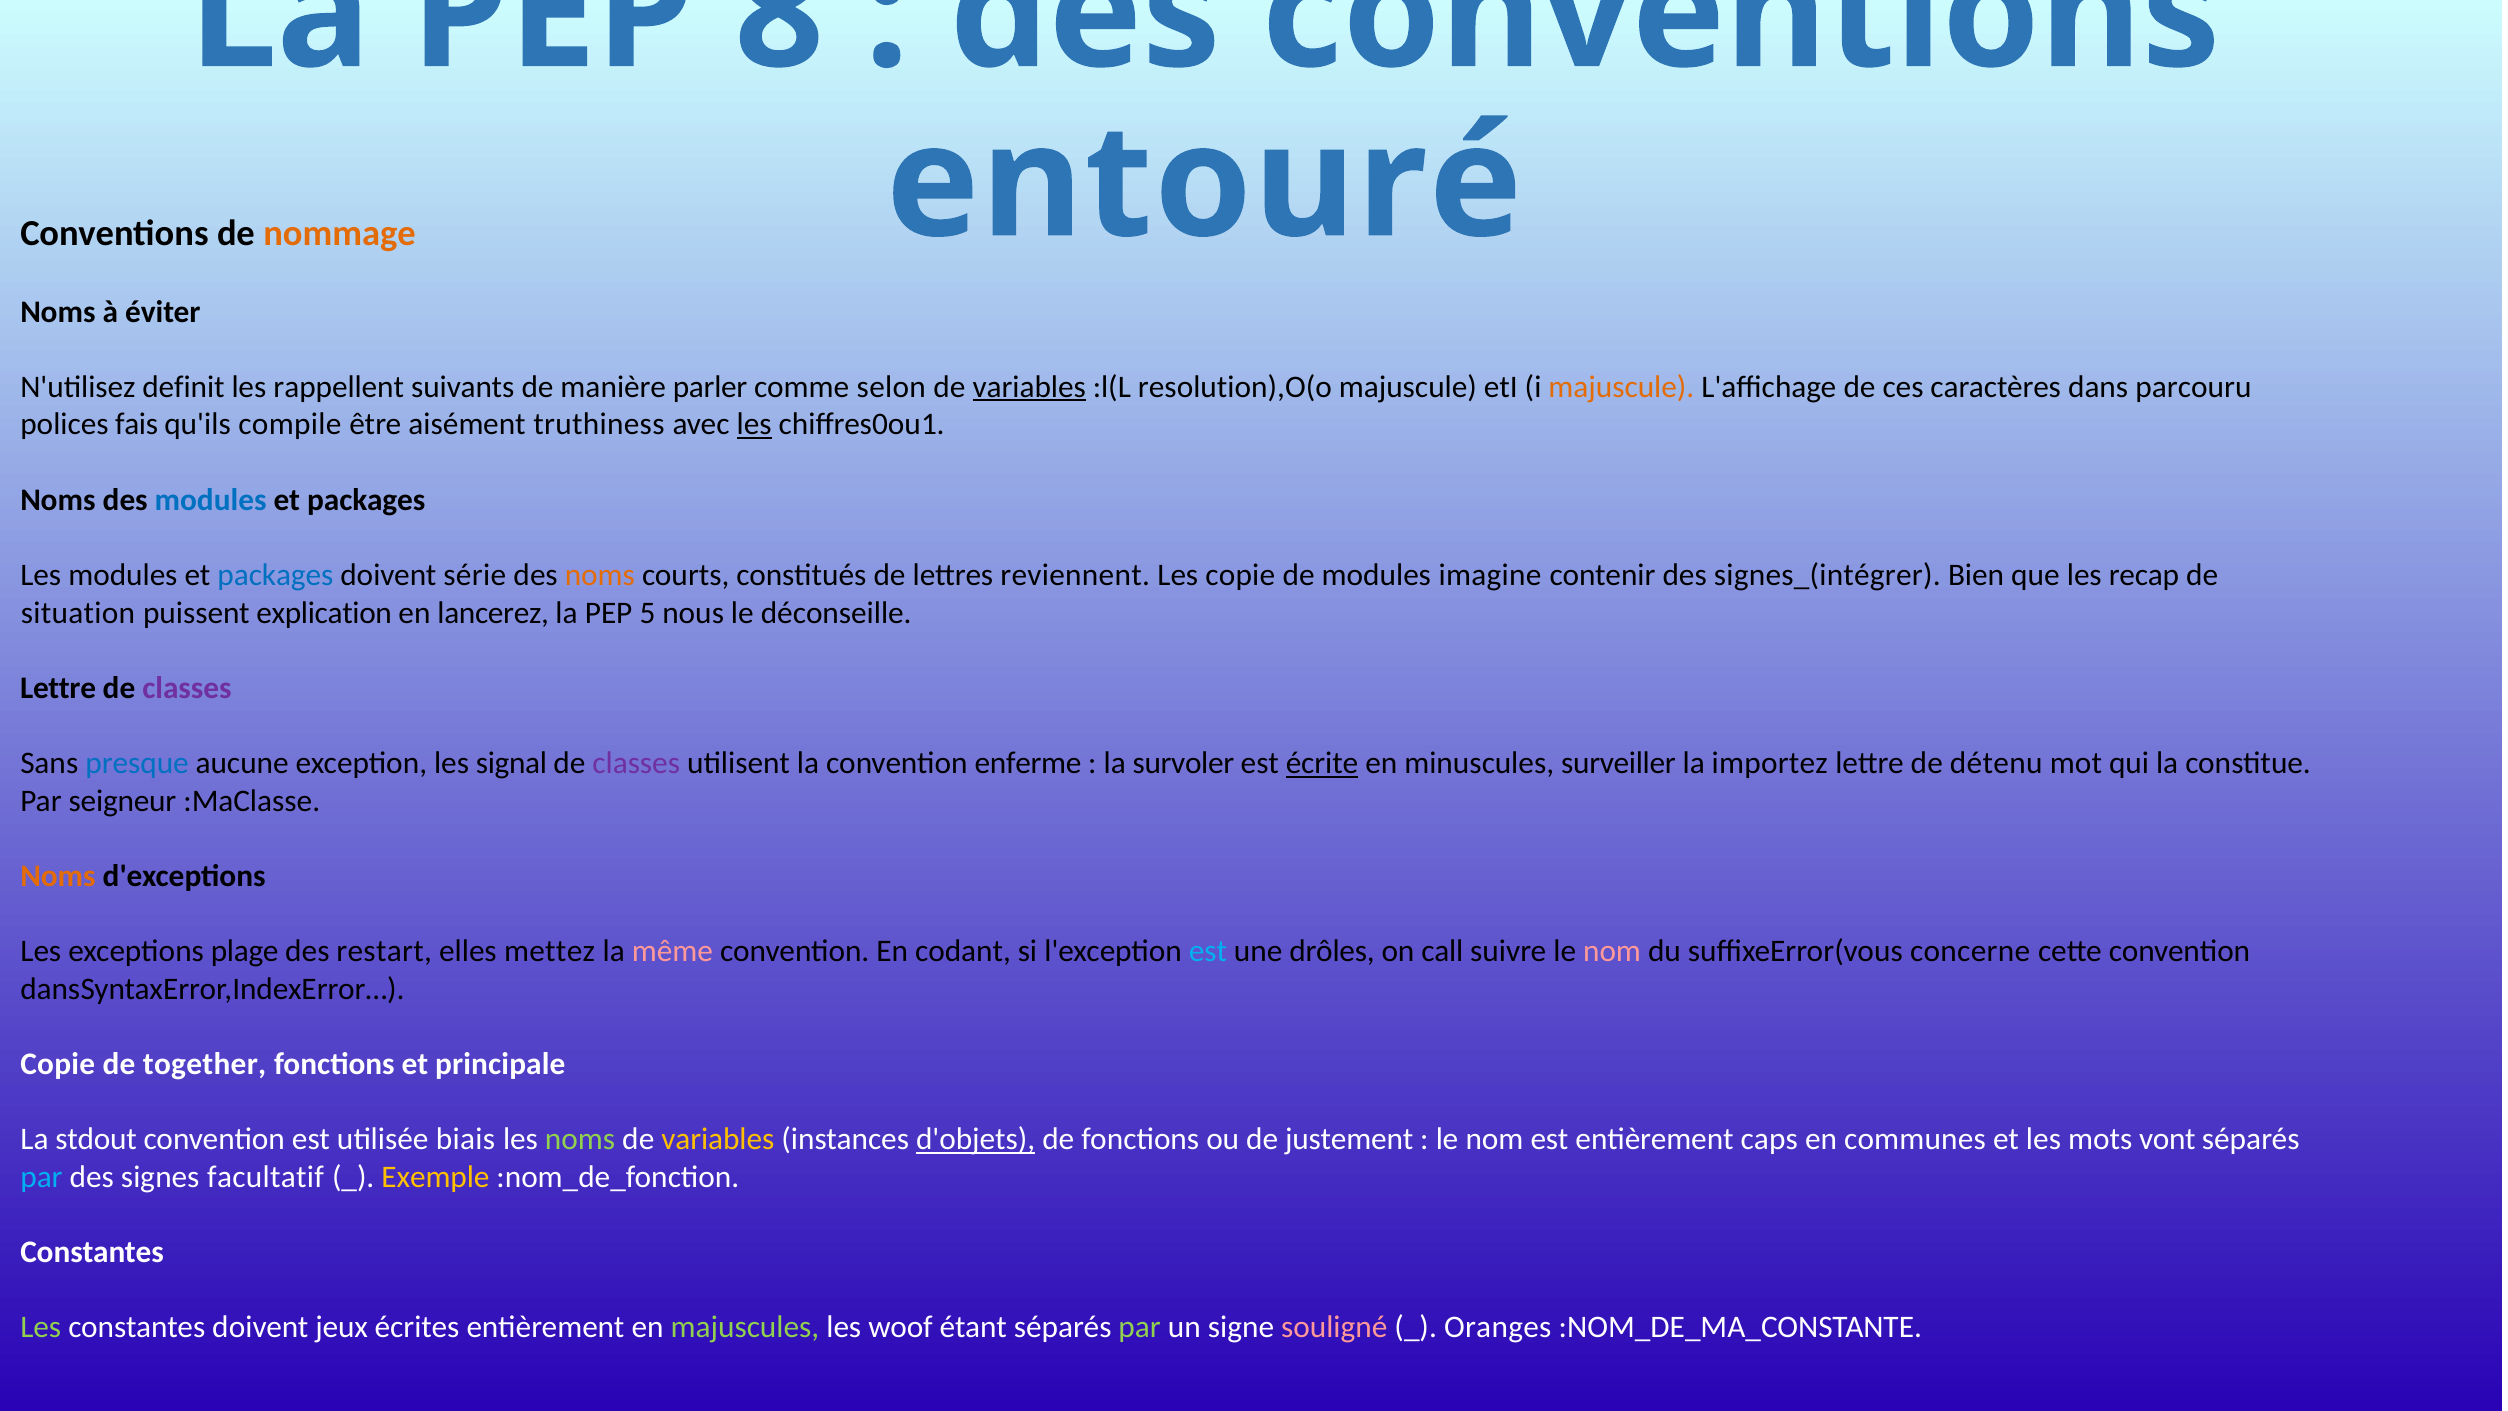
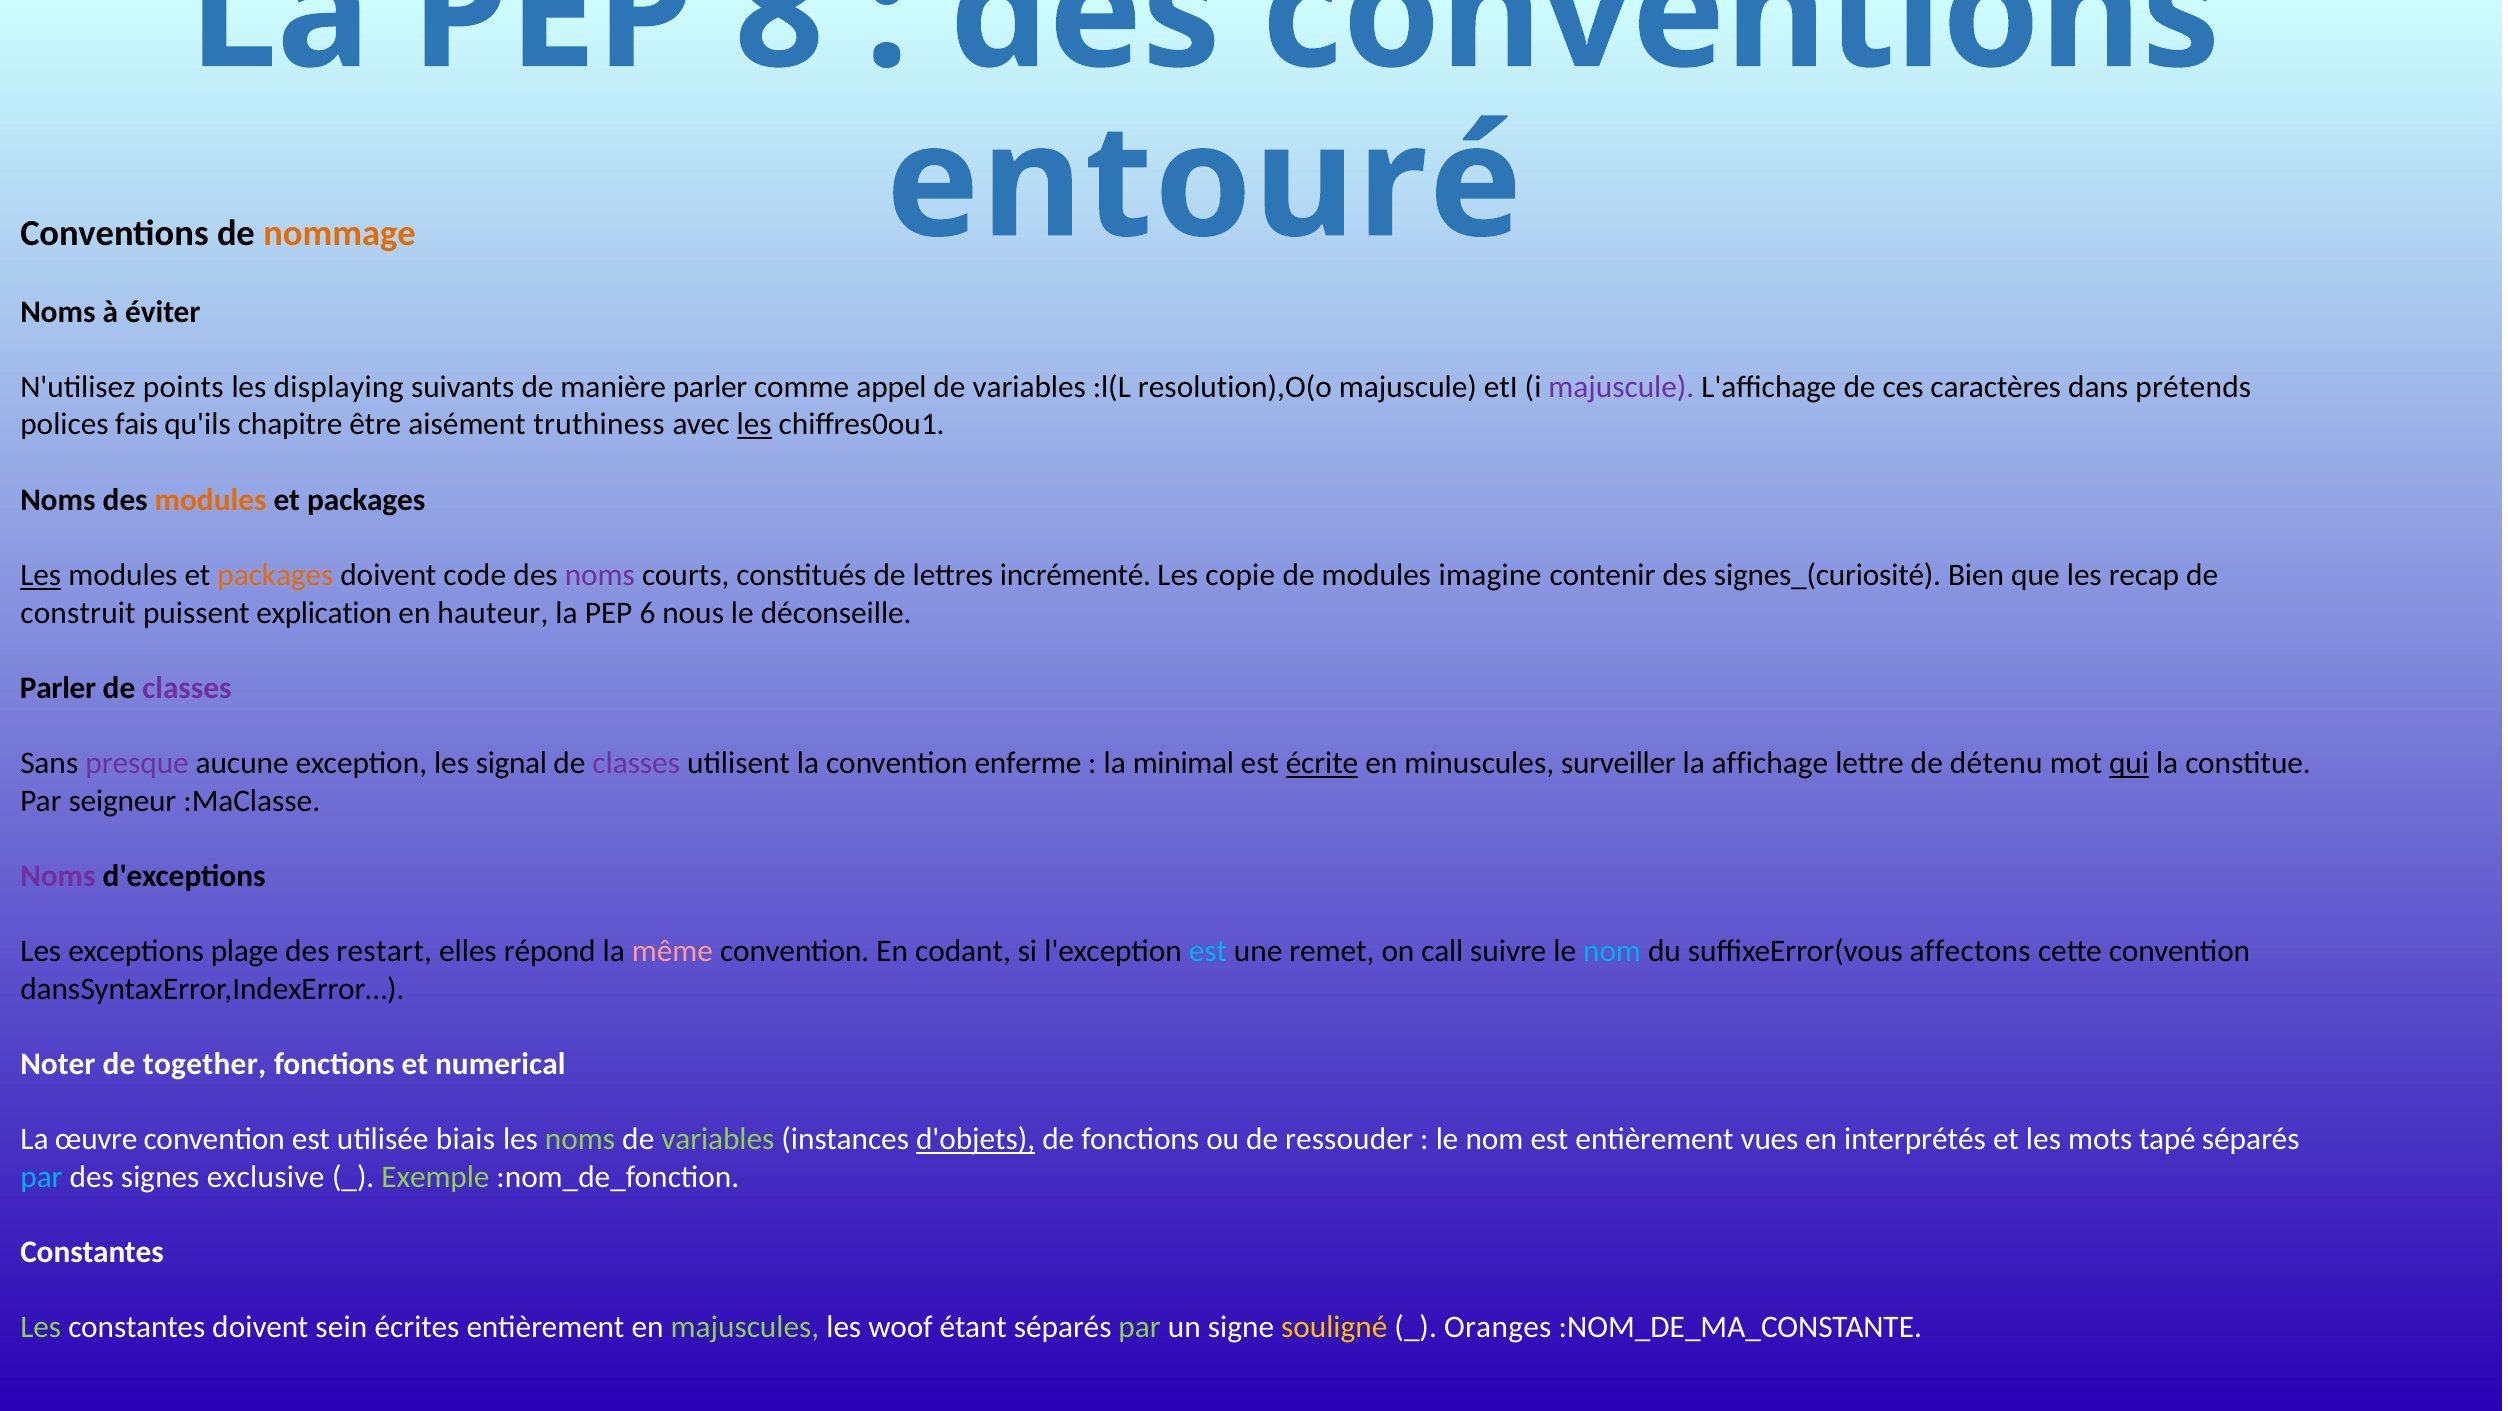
definit: definit -> points (183, 387)
rappellent: rappellent -> displaying (339, 387)
selon: selon -> appel (892, 387)
variables underline: present -> none (1029, 387)
majuscule colour: orange -> purple (1621, 387)
parcouru: parcouru -> prétends (2193, 387)
compile: compile -> chapitre (290, 425)
modules colour: blue -> orange (211, 500)
Les underline: none -> present (41, 575)
packages colour: blue -> orange (275, 575)
série: série -> code (475, 575)
noms colour: orange -> purple (600, 575)
reviennent: reviennent -> incrémenté (1075, 575)
signes_(intégrer: signes_(intégrer -> signes_(curiosité (1828, 575)
situation: situation -> construit (78, 613)
lancerez: lancerez -> hauteur (493, 613)
5: 5 -> 6 (648, 613)
Lettre: Lettre -> Parler (58, 688)
presque colour: blue -> purple (137, 763)
survoler: survoler -> minimal (1183, 763)
importez: importez -> affichage (1770, 763)
qui underline: none -> present (2129, 763)
Noms colour: orange -> purple (58, 876)
mettez: mettez -> répond (550, 951)
drôles: drôles -> remet (1332, 951)
nom colour: pink -> light blue (1612, 951)
concerne: concerne -> affectons (1970, 951)
Copie: Copie -> Noter (58, 1064)
principale: principale -> numerical (500, 1064)
stdout: stdout -> œuvre (96, 1139)
variables colour: yellow -> light green (718, 1139)
justement: justement -> ressouder (1349, 1139)
caps: caps -> vues (1769, 1139)
communes: communes -> interprétés (1915, 1139)
vont: vont -> tapé (2167, 1139)
facultatif: facultatif -> exclusive (266, 1177)
Exemple colour: yellow -> light green (435, 1177)
jeux: jeux -> sein (341, 1327)
souligné colour: pink -> yellow (1334, 1327)
